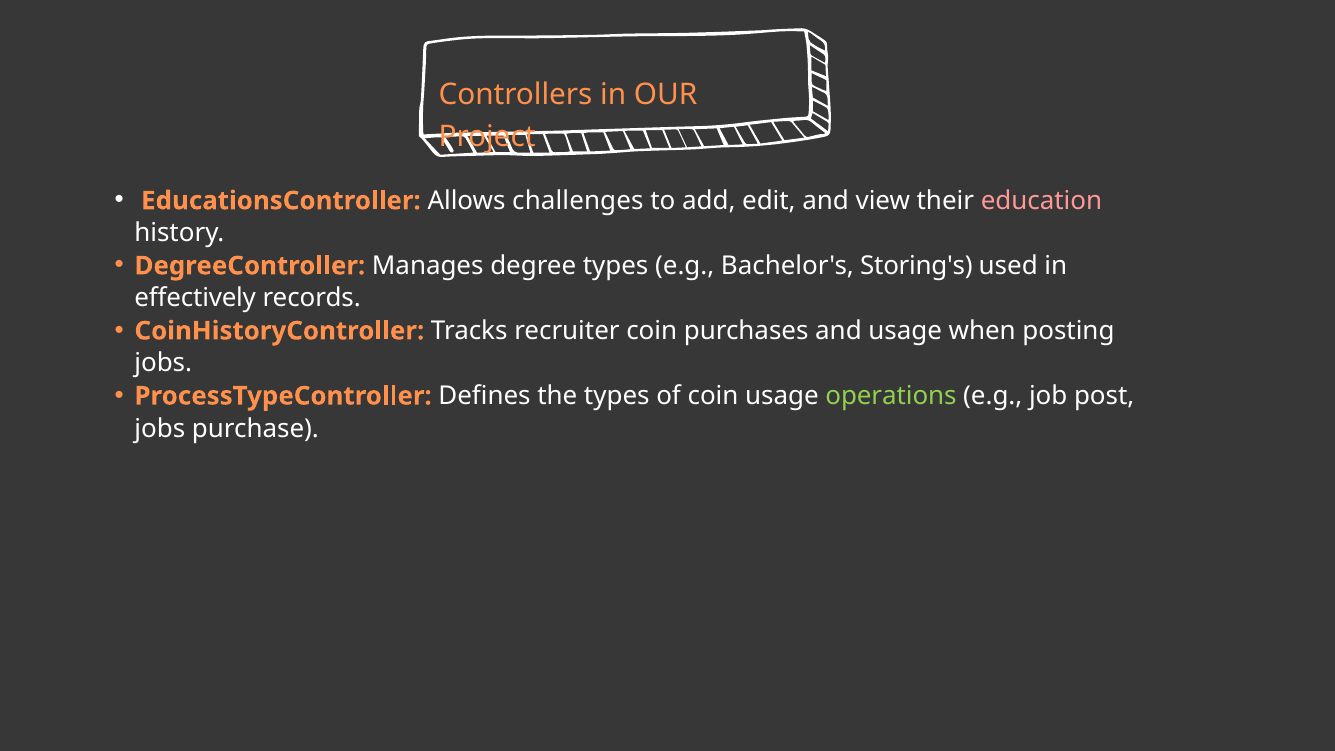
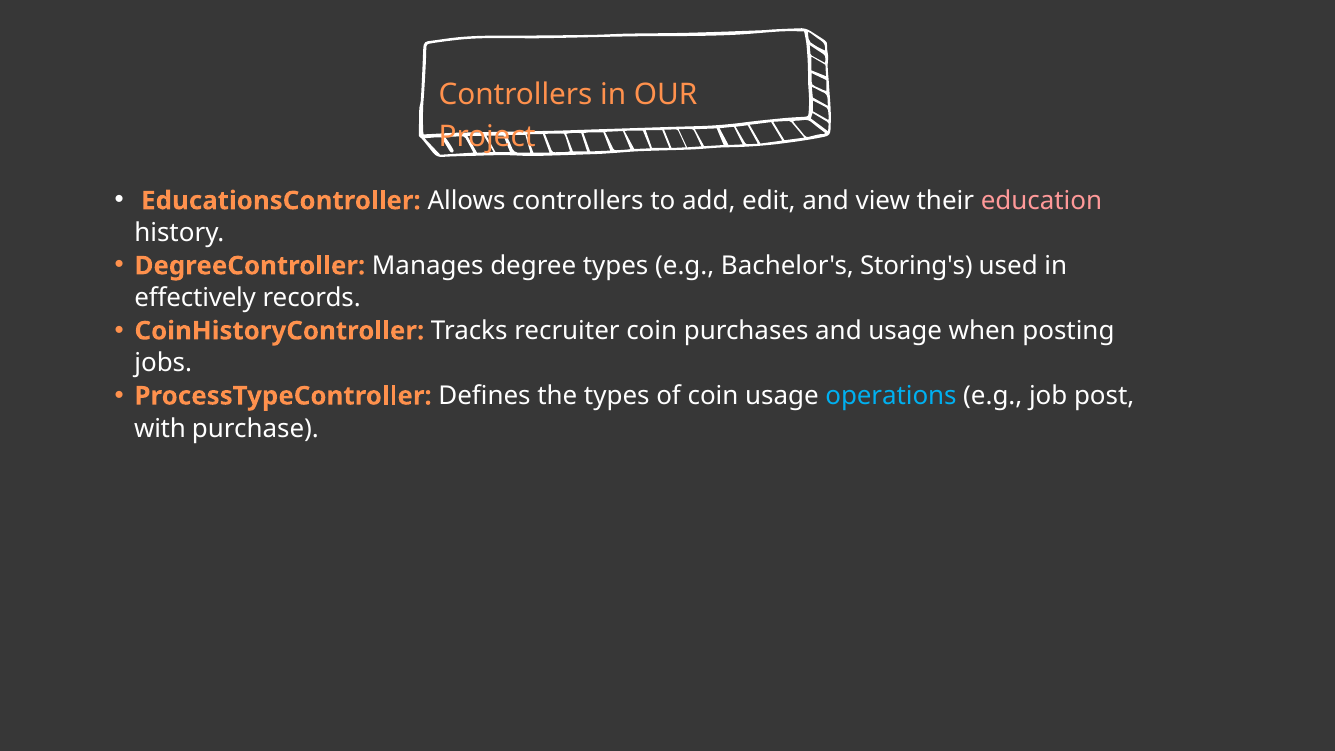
Allows challenges: challenges -> controllers (578, 201)
operations colour: light green -> light blue (891, 396)
jobs: jobs -> with (160, 428)
